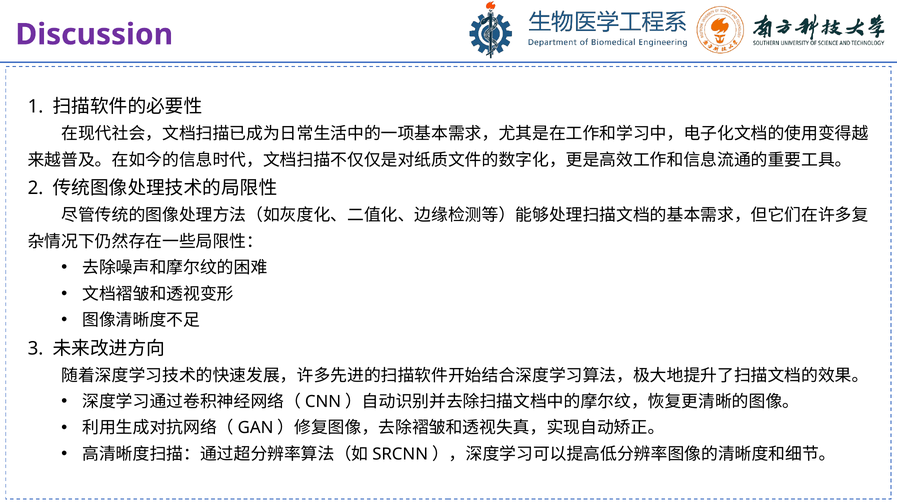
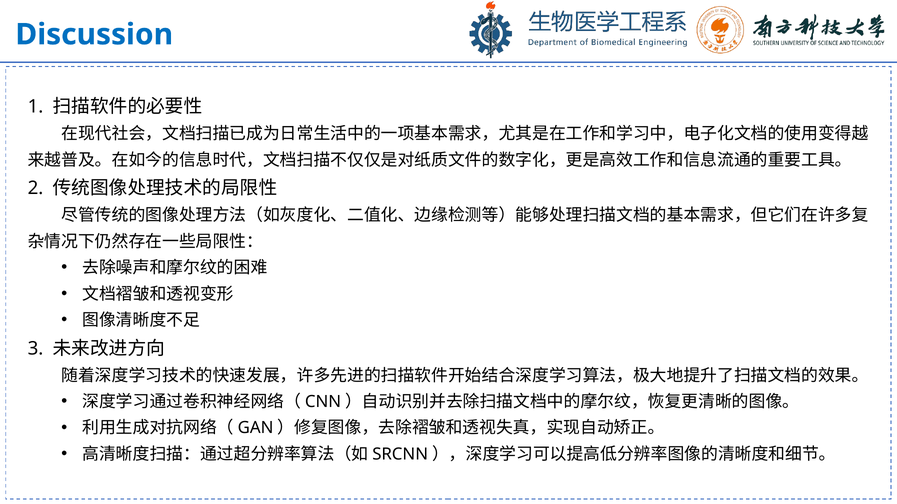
Discussion colour: purple -> blue (94, 35)
